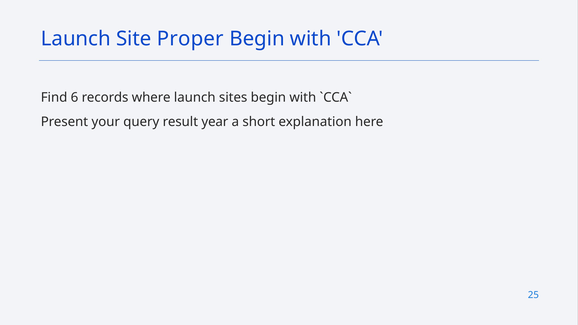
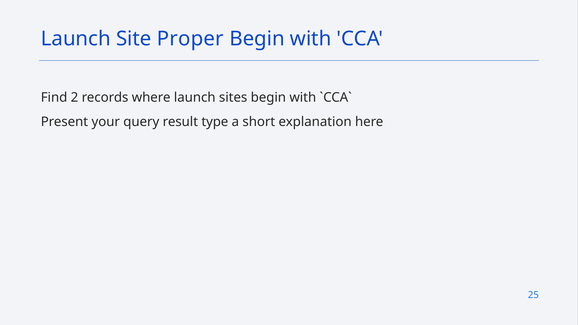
6: 6 -> 2 (75, 98)
year: year -> type (215, 122)
